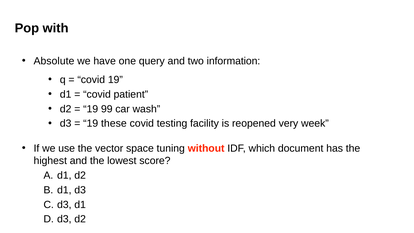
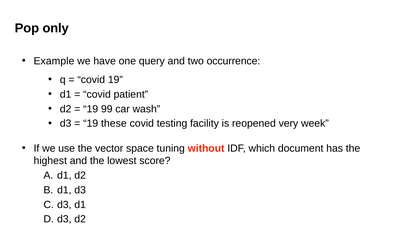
with: with -> only (56, 28)
Absolute: Absolute -> Example (54, 61)
information: information -> occurrence (233, 61)
